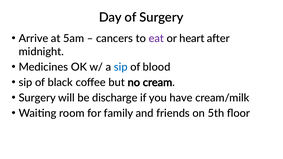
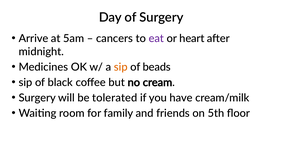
sip colour: blue -> orange (121, 67)
blood: blood -> beads (157, 67)
discharge: discharge -> tolerated (115, 98)
